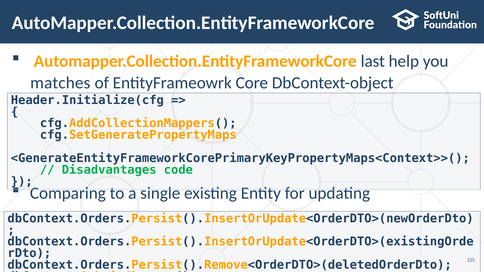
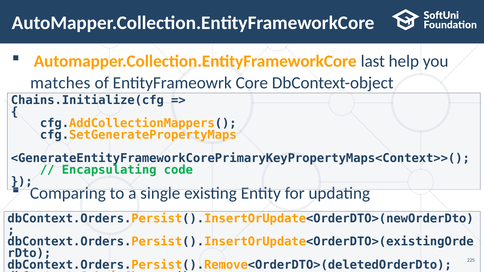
Header.Initialize(cfg: Header.Initialize(cfg -> Chains.Initialize(cfg (87, 100)
Disadvantages: Disadvantages -> Encapsulating (109, 170)
